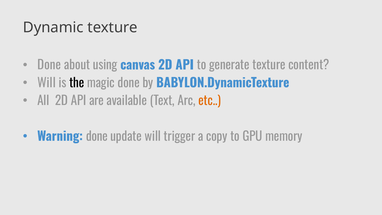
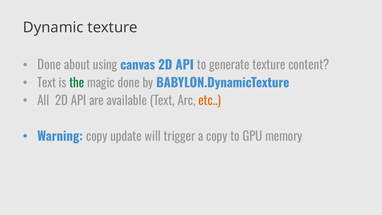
Will: Will -> Text (47, 83)
the colour: black -> green (77, 83)
Warning done: done -> copy (97, 137)
